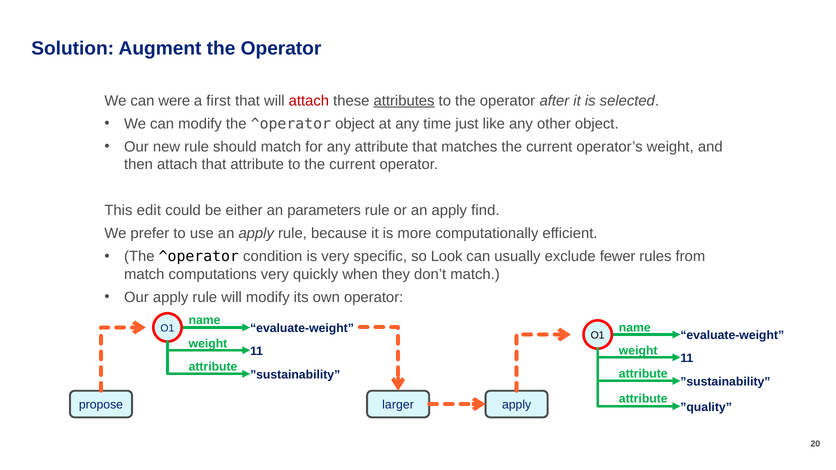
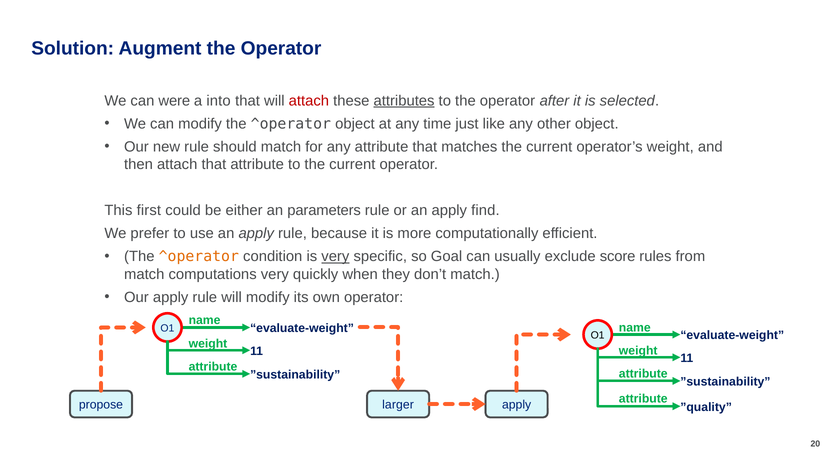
first: first -> into (219, 101)
edit: edit -> first (149, 211)
^operator colour: black -> orange (199, 257)
very underline: none -> present (335, 257)
Look: Look -> Goal (447, 257)
fewer: fewer -> score (618, 257)
